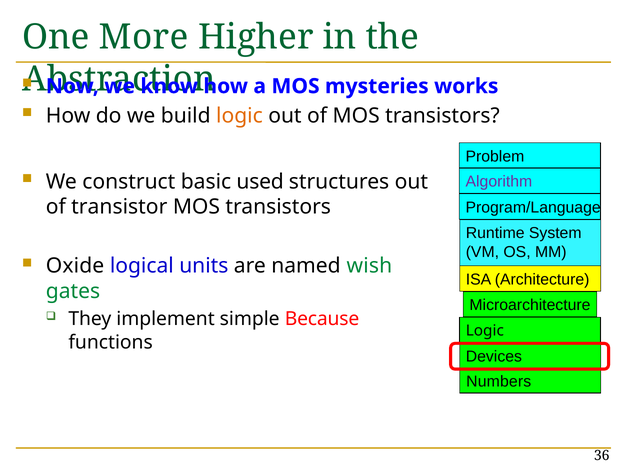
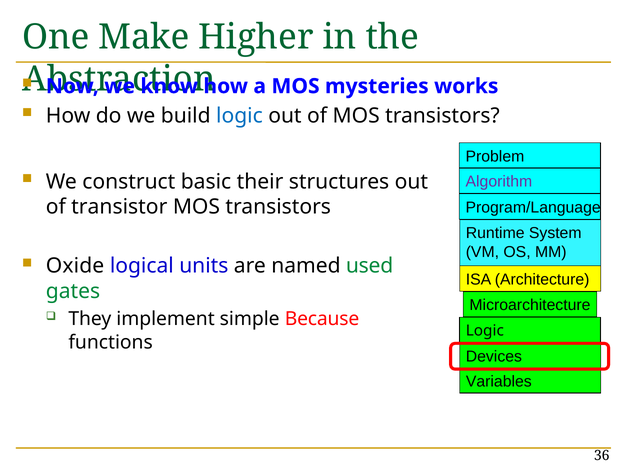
More: More -> Make (144, 37)
logic colour: orange -> blue (239, 116)
used: used -> their (260, 182)
wish: wish -> used (370, 266)
Numbers: Numbers -> Variables (499, 381)
